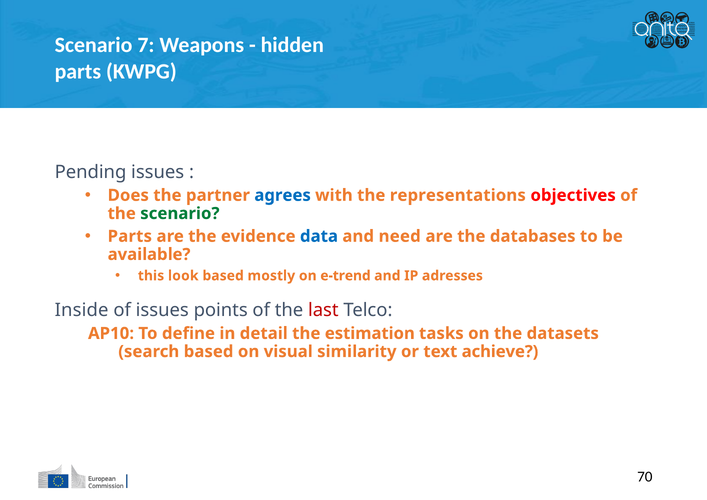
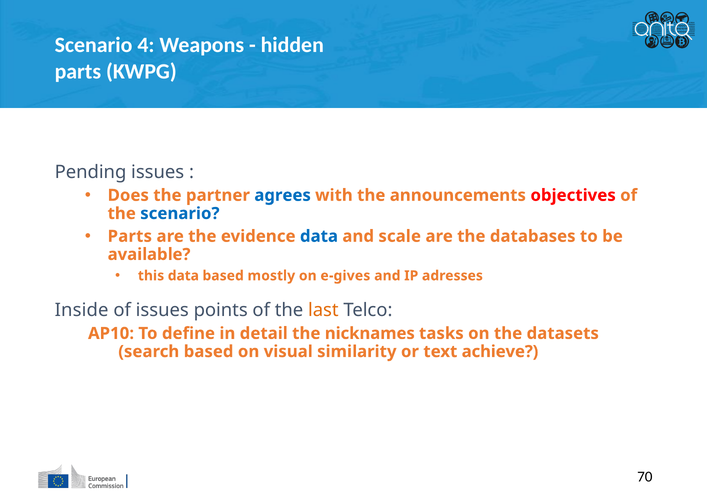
7: 7 -> 4 (146, 45)
representations: representations -> announcements (458, 195)
scenario colour: green -> blue (180, 213)
need: need -> scale (400, 236)
this look: look -> data (183, 276)
e-trend: e-trend -> e-gives (345, 276)
last colour: red -> orange (323, 310)
estimation: estimation -> nicknames (370, 333)
